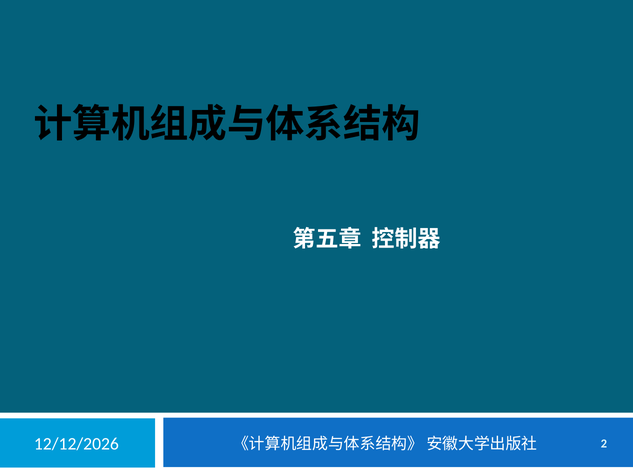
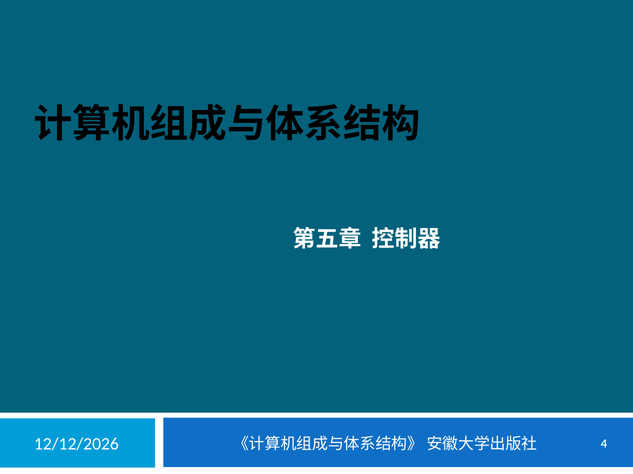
2: 2 -> 4 (604, 444)
